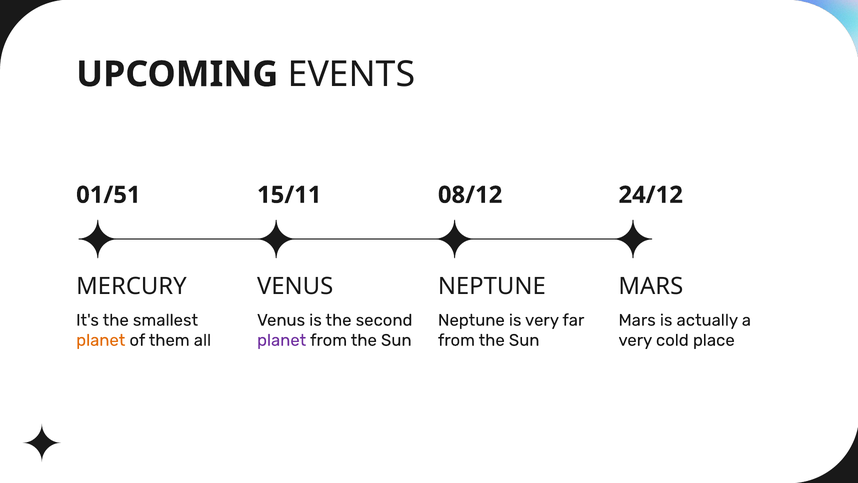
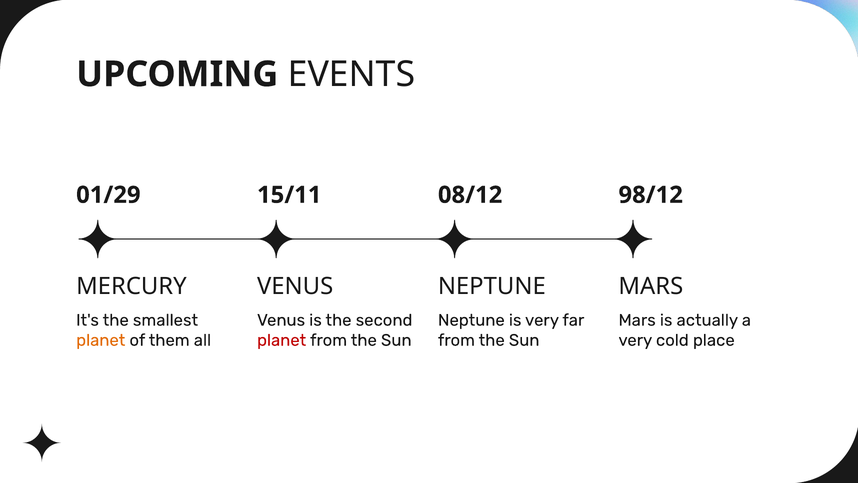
01/51: 01/51 -> 01/29 (108, 195)
24/12: 24/12 -> 98/12 (651, 195)
planet colour: purple -> red (282, 340)
